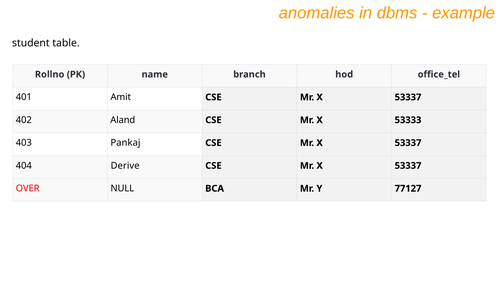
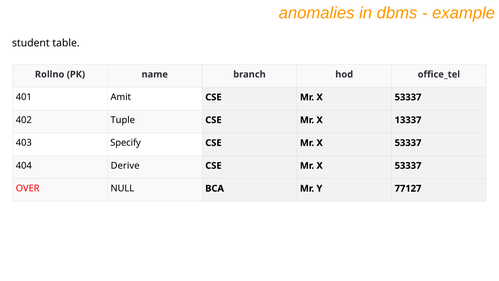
Aland: Aland -> Tuple (123, 120)
53333: 53333 -> 13337 (408, 120)
Pankaj: Pankaj -> Specify (126, 143)
